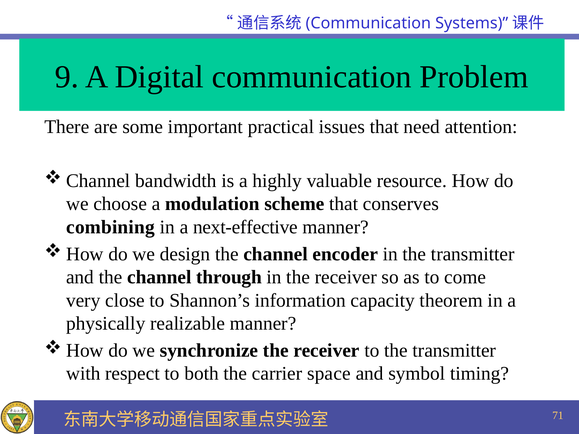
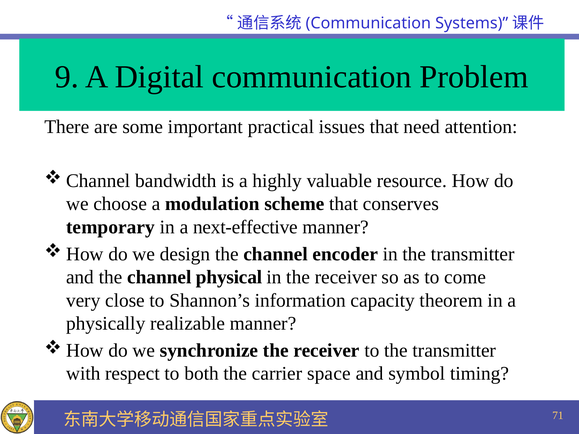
combining: combining -> temporary (111, 227)
through: through -> physical (229, 277)
